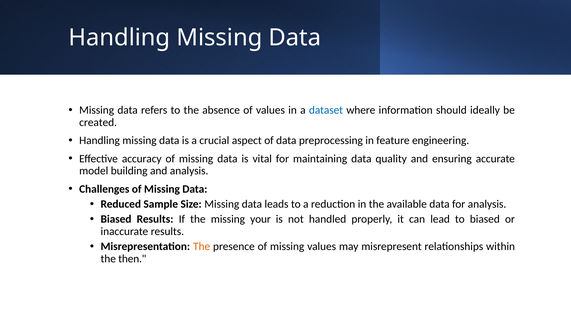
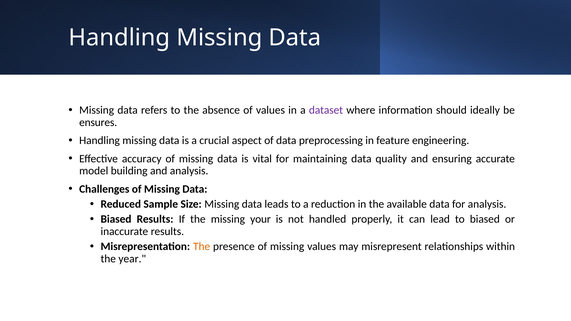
dataset colour: blue -> purple (326, 110)
created: created -> ensures (98, 122)
then: then -> year (132, 259)
